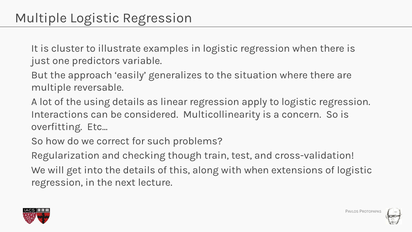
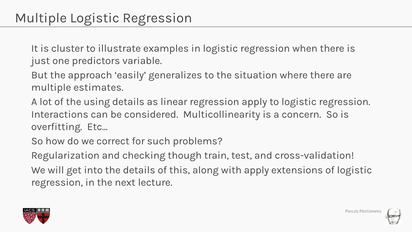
reversable: reversable -> estimates (98, 87)
with when: when -> apply (257, 170)
